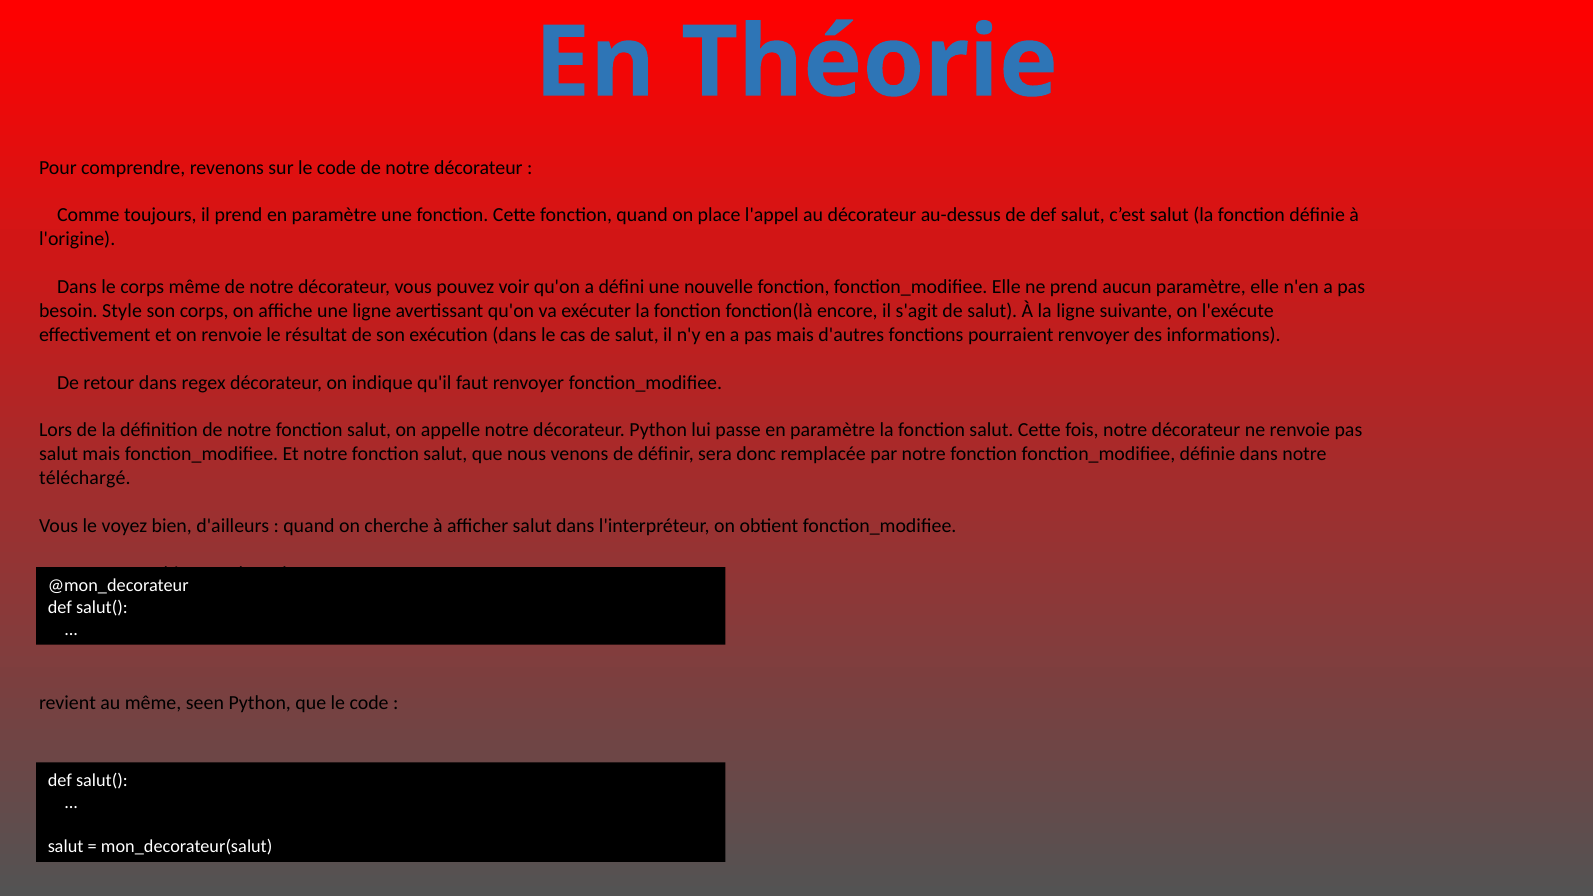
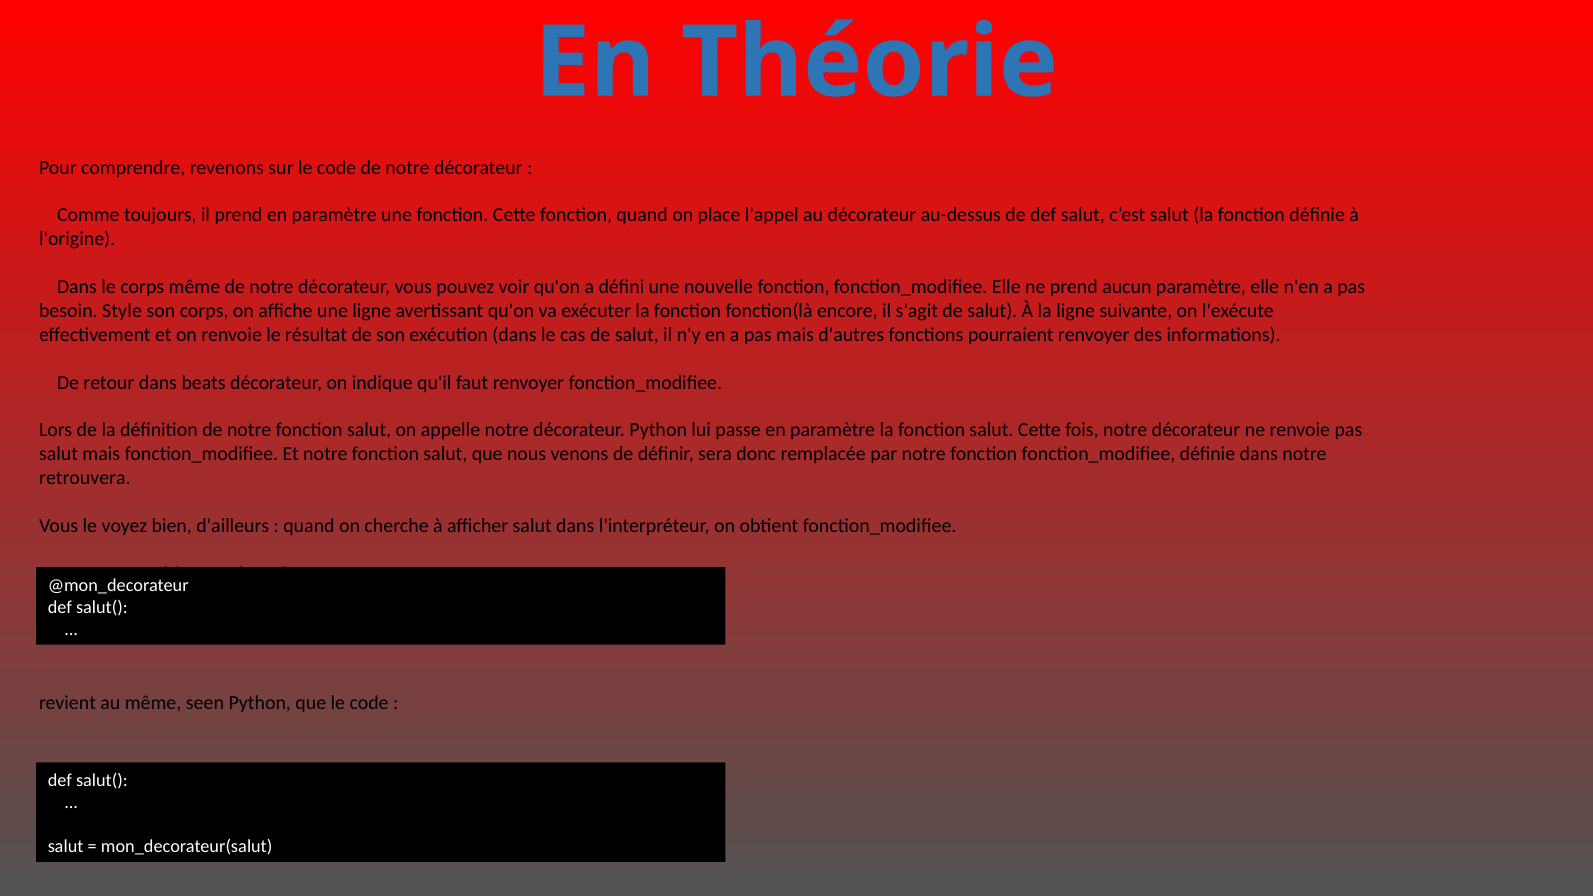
regex: regex -> beats (204, 383)
téléchargé: téléchargé -> retrouvera (85, 478)
